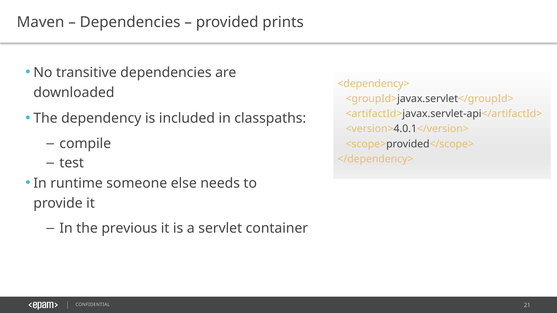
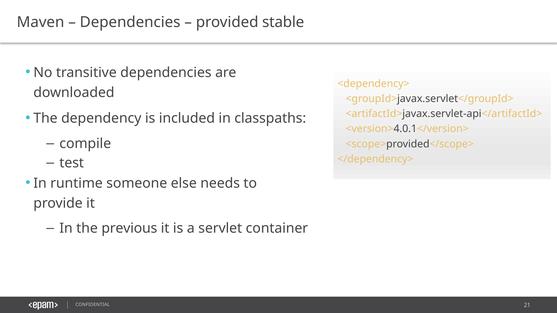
prints: prints -> stable (283, 22)
